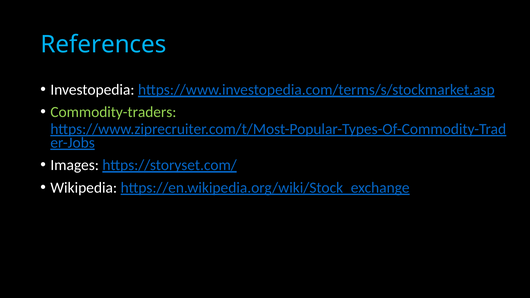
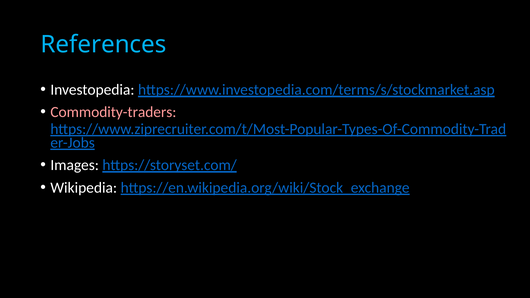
Commodity-traders colour: light green -> pink (113, 112)
